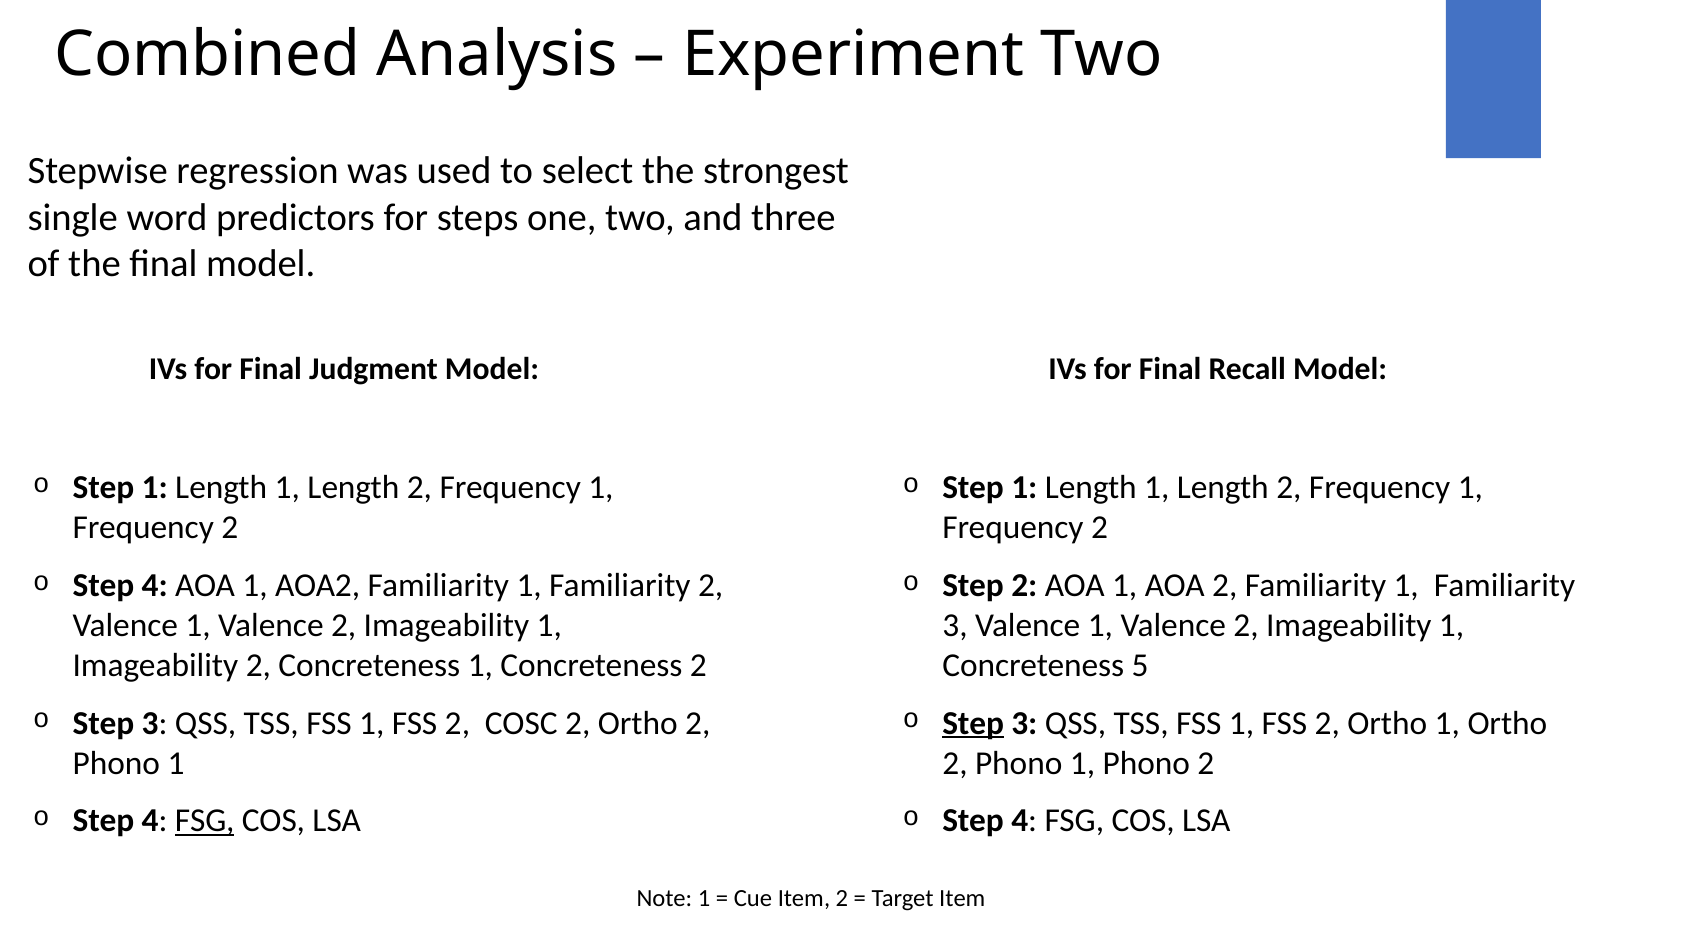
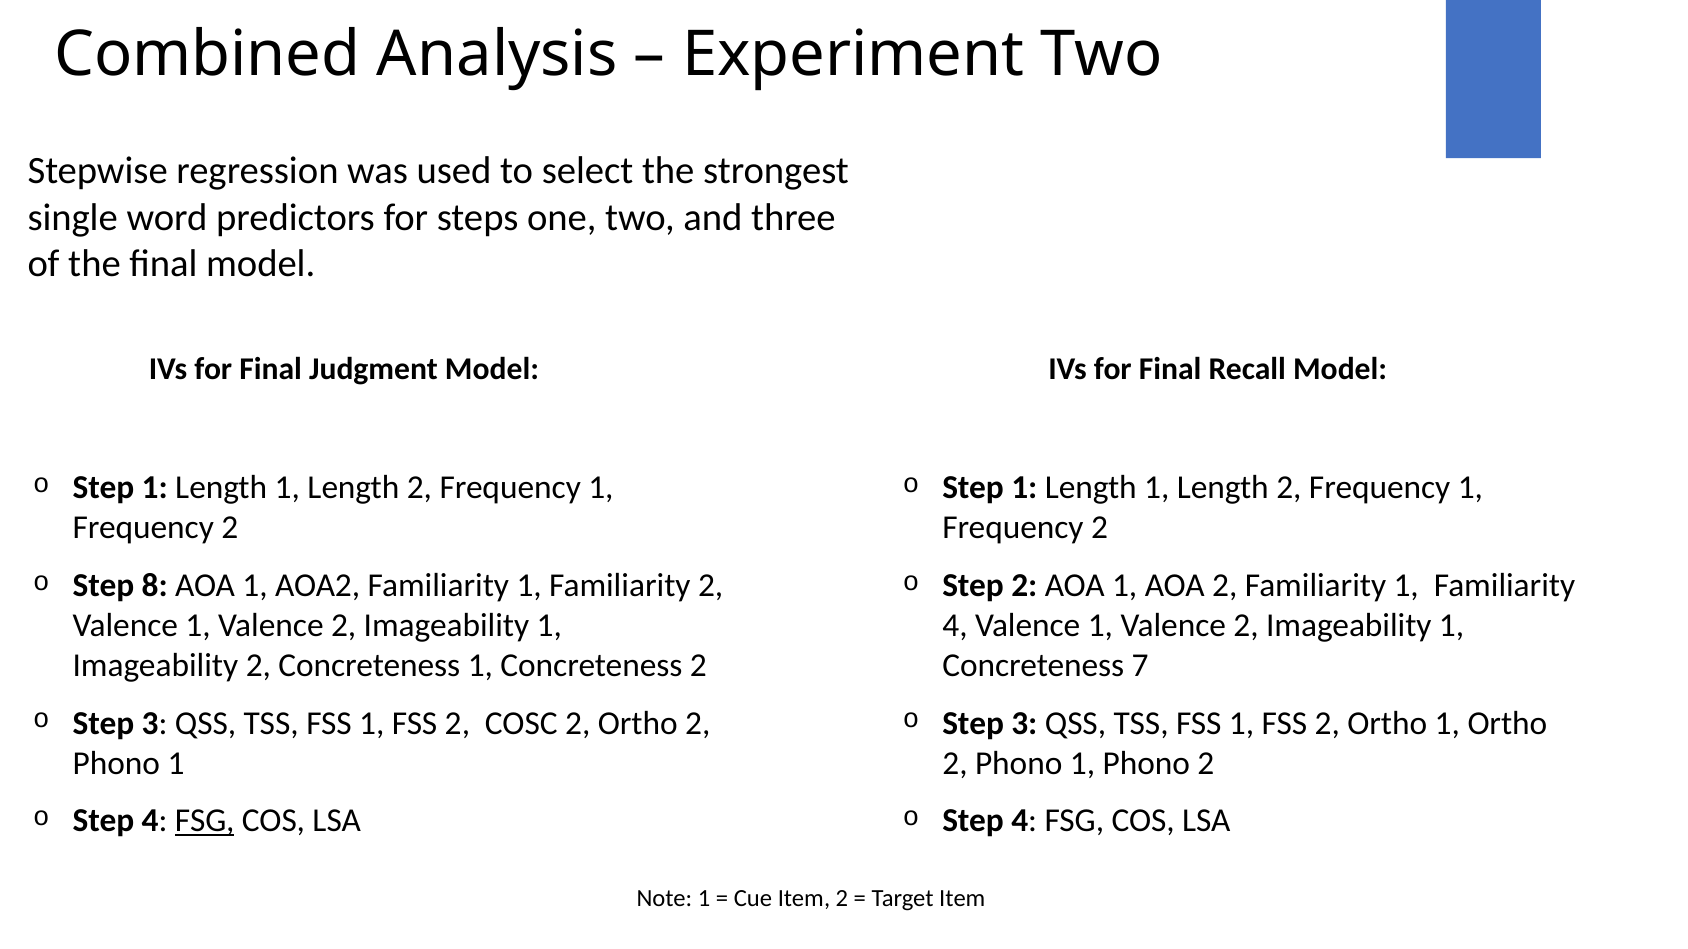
4: 4 -> 8 (155, 586)
3: 3 -> 4 (955, 626)
5: 5 -> 7 (1140, 666)
Step underline: present -> none (973, 723)
